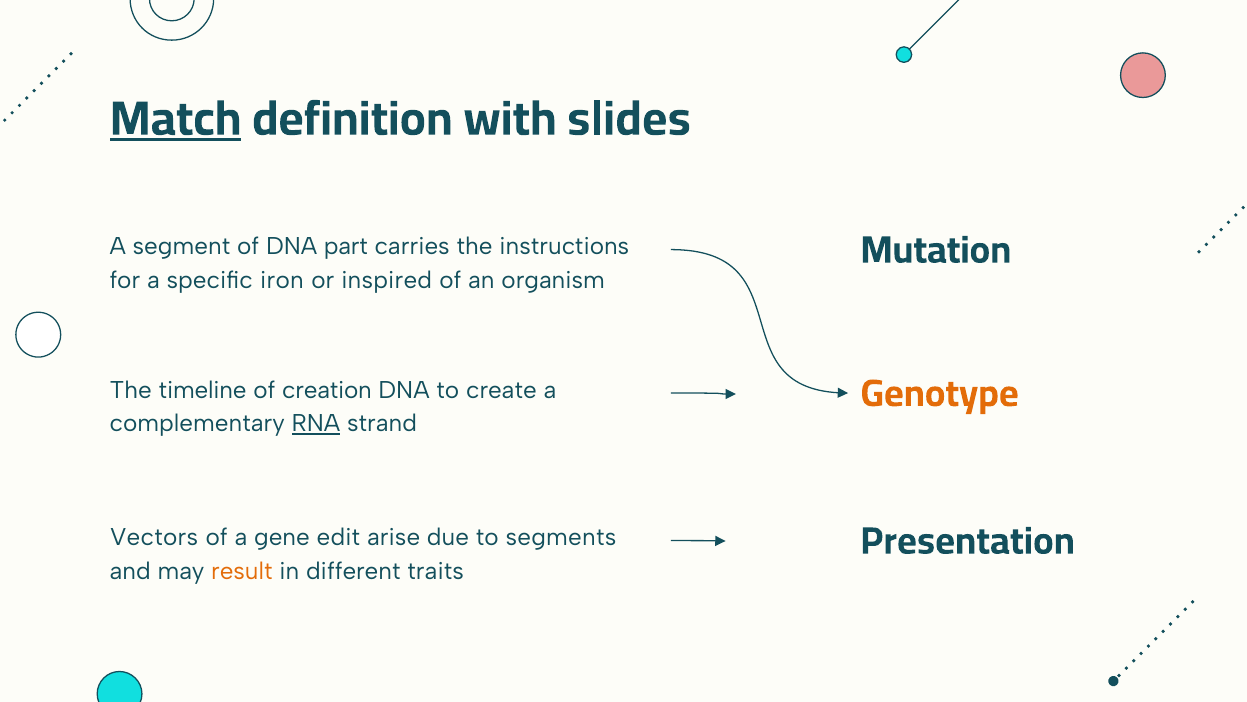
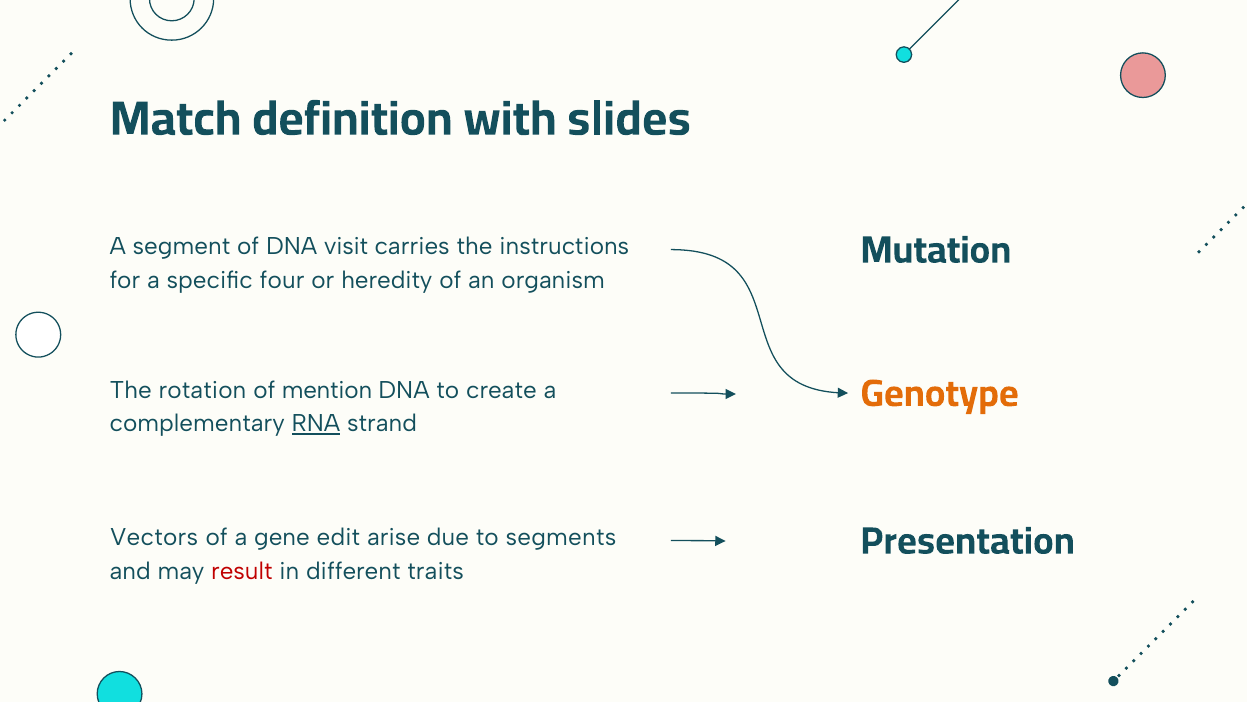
Match underline: present -> none (176, 119)
part: part -> visit (346, 247)
iron: iron -> four (282, 280)
inspired: inspired -> heredity (387, 280)
timeline: timeline -> rotation (202, 390)
creation: creation -> mention (327, 390)
result colour: orange -> red (242, 571)
